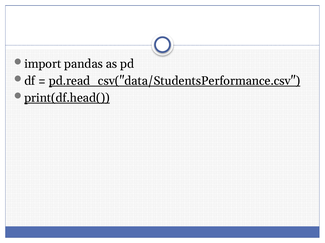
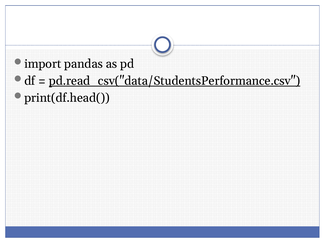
print(df.head( underline: present -> none (67, 98)
